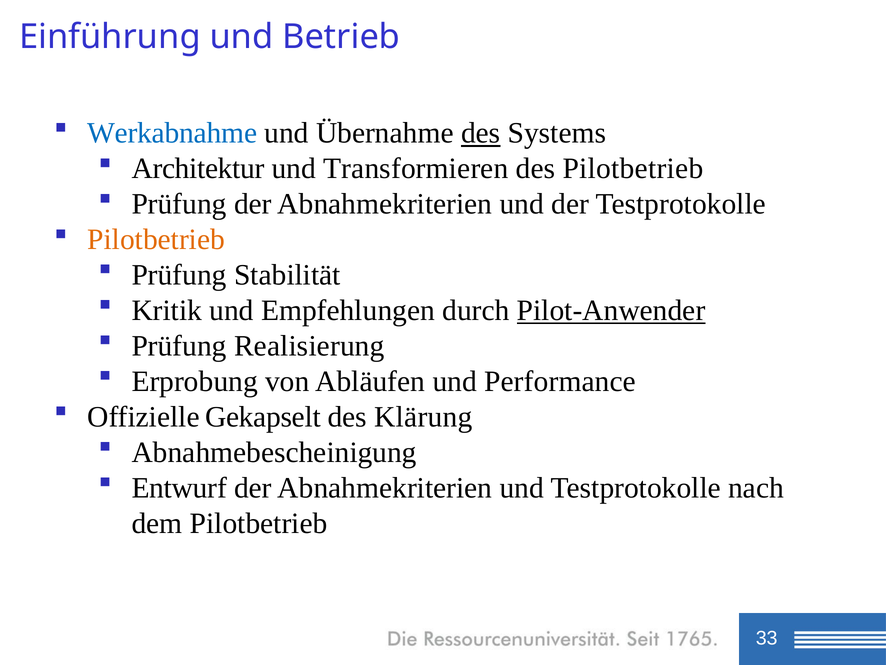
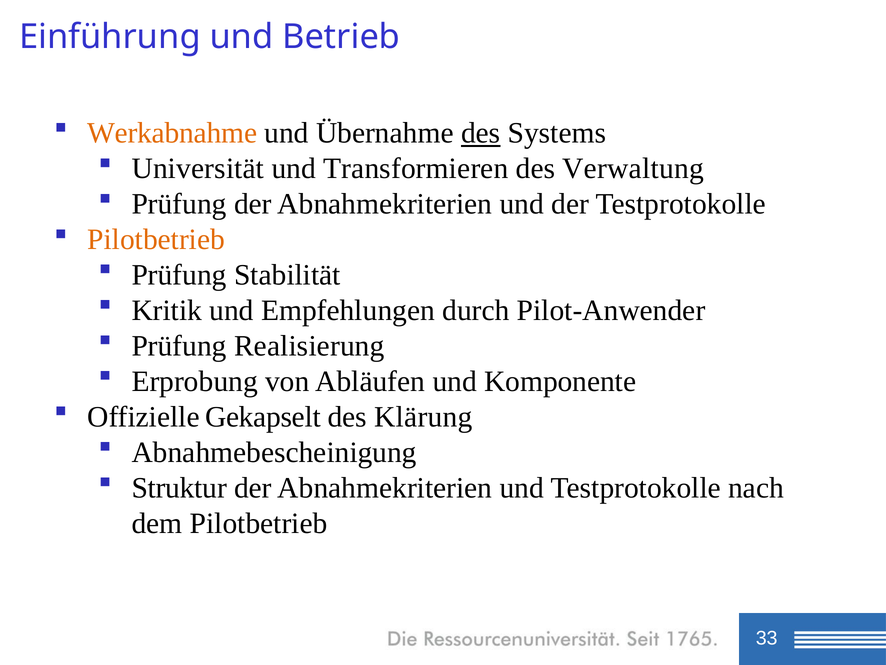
Werkabnahme colour: blue -> orange (172, 133)
Architektur: Architektur -> Universität (198, 169)
des Pilotbetrieb: Pilotbetrieb -> Verwaltung (633, 169)
Pilot-Anwender underline: present -> none (611, 310)
Performance: Performance -> Komponente (560, 381)
Entwurf: Entwurf -> Struktur (179, 487)
